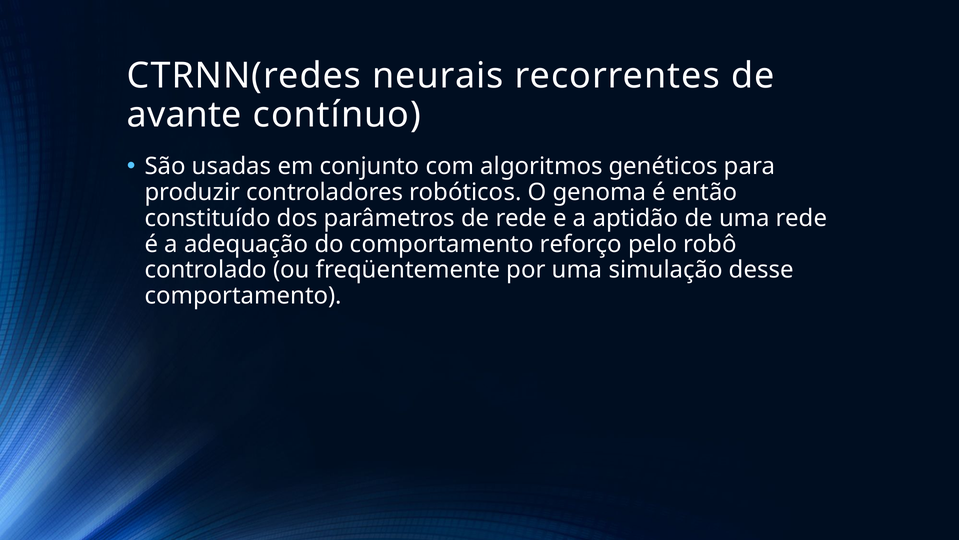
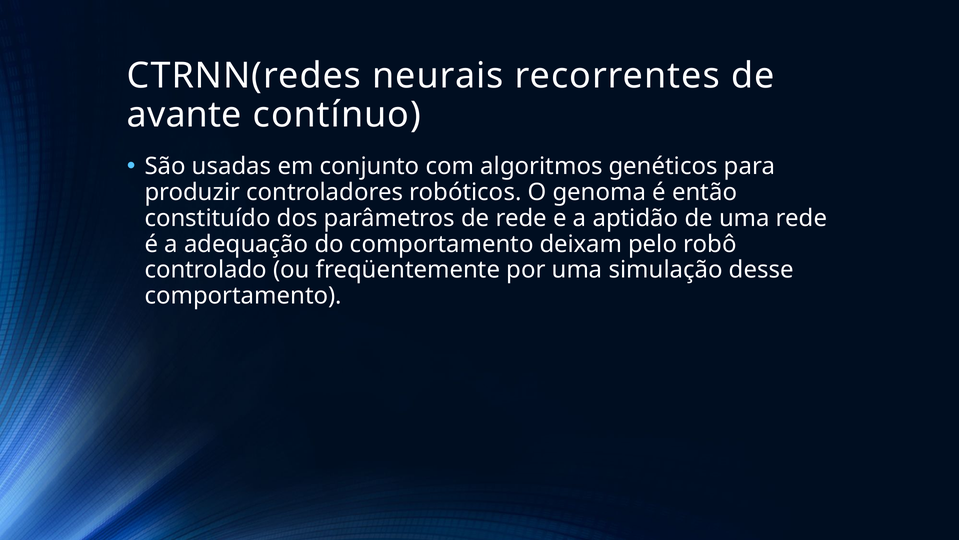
reforço: reforço -> deixam (581, 244)
